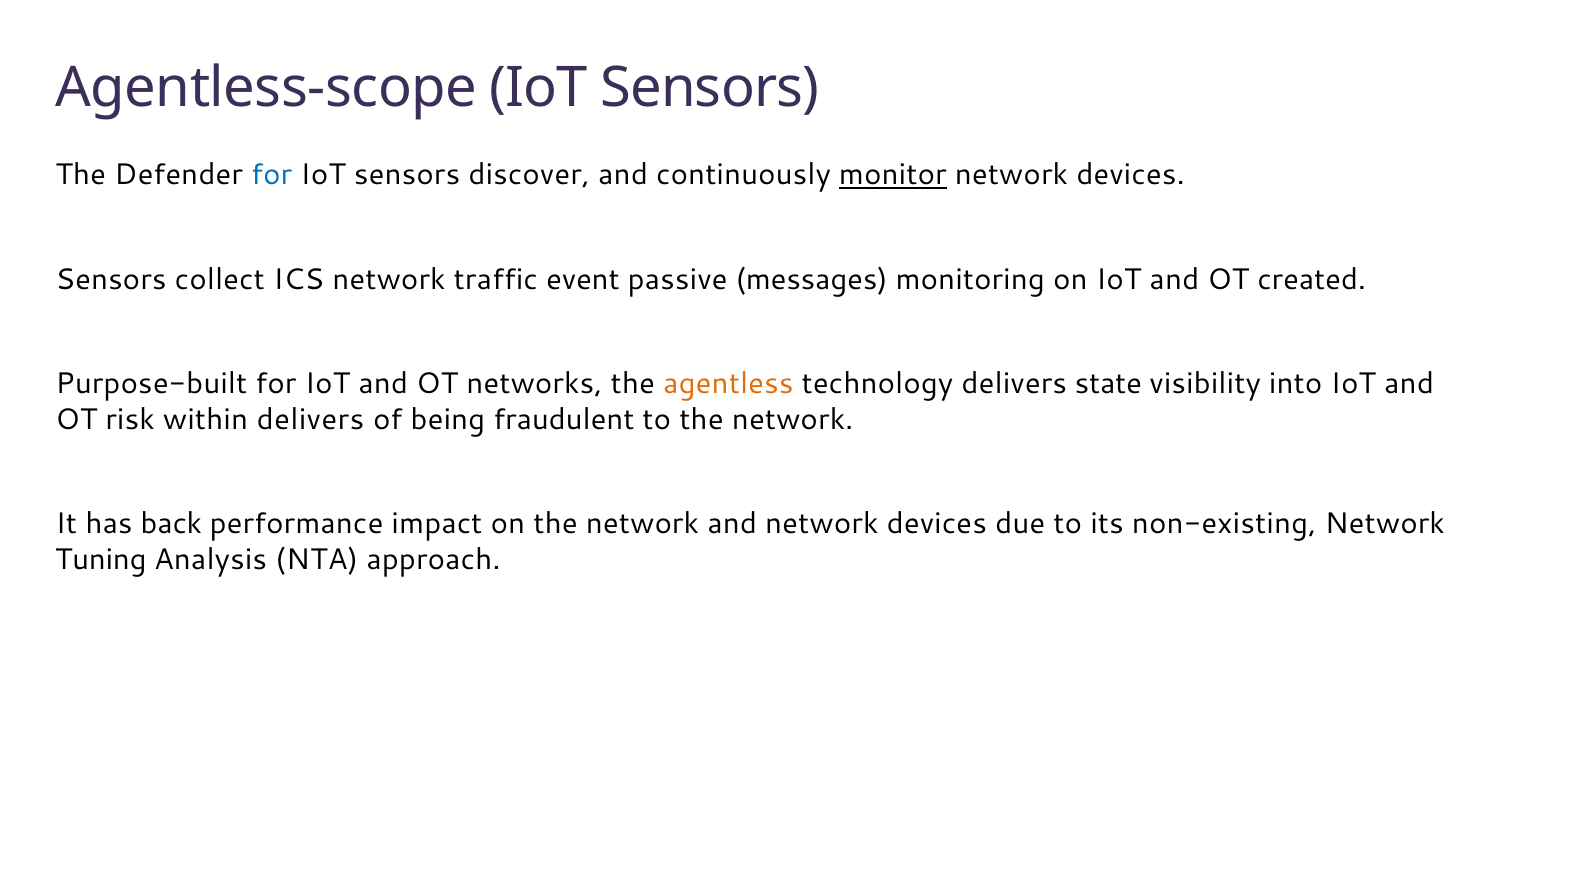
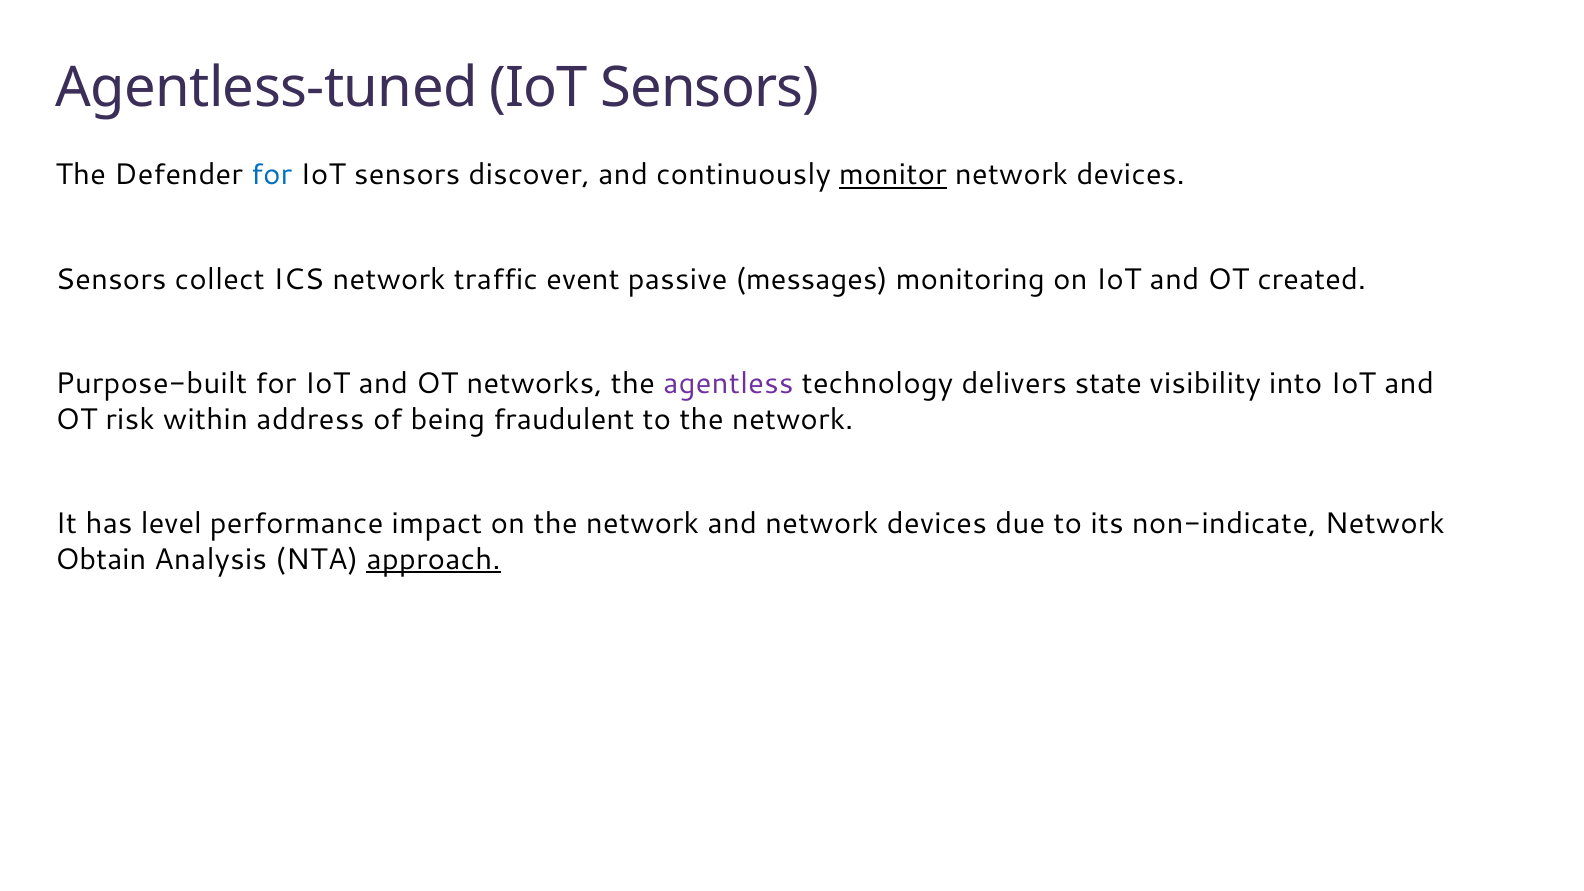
Agentless-scope: Agentless-scope -> Agentless-tuned (266, 88)
agentless colour: orange -> purple (728, 384)
within delivers: delivers -> address (310, 419)
back: back -> level (171, 524)
non-existing: non-existing -> non-indicate (1224, 524)
Tuning: Tuning -> Obtain (101, 559)
approach underline: none -> present (434, 559)
